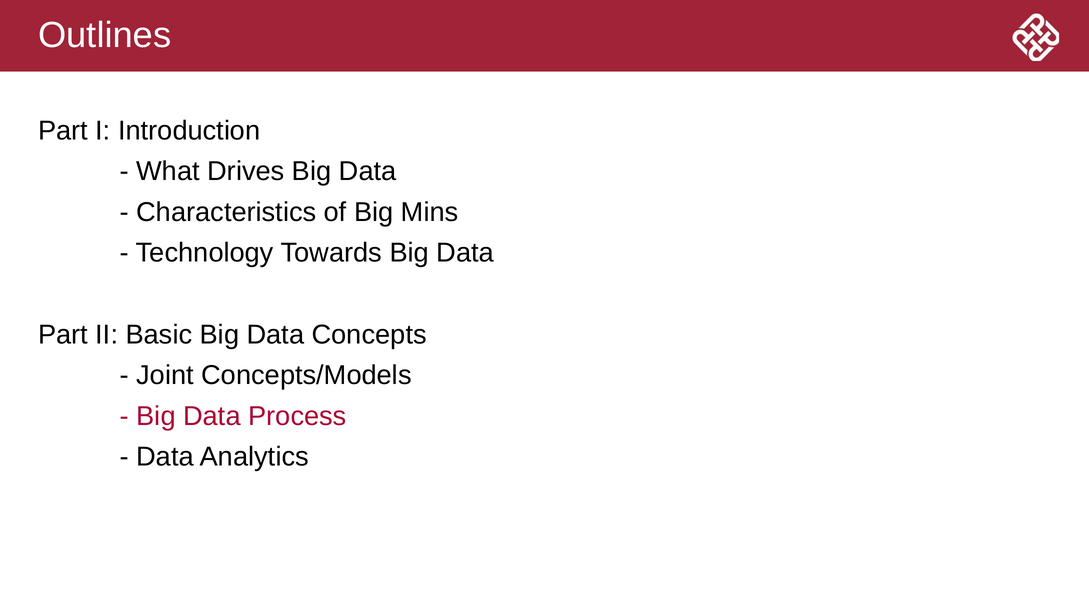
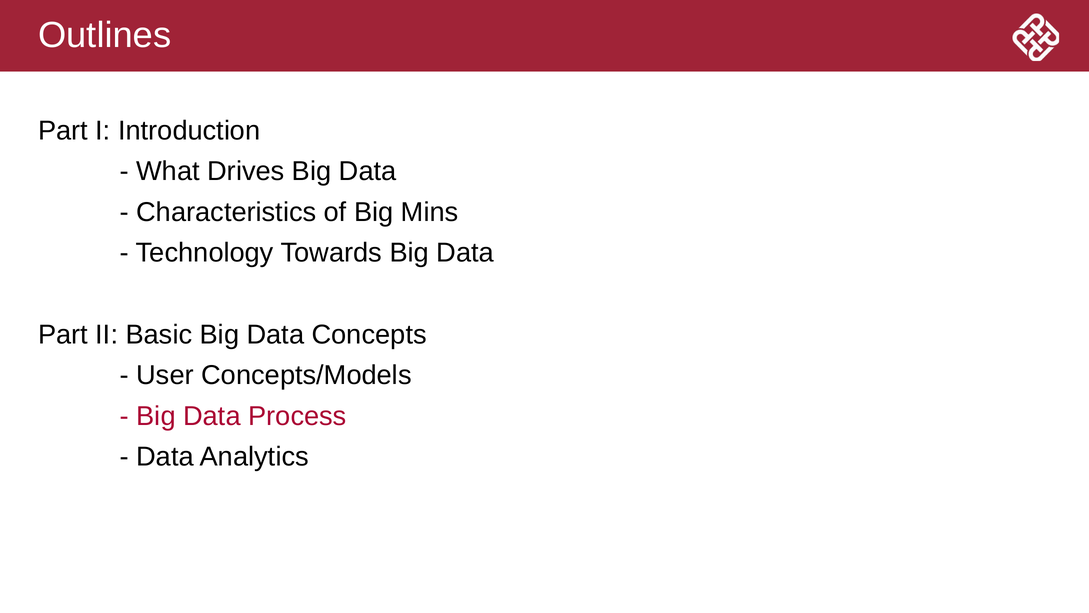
Joint: Joint -> User (165, 375)
